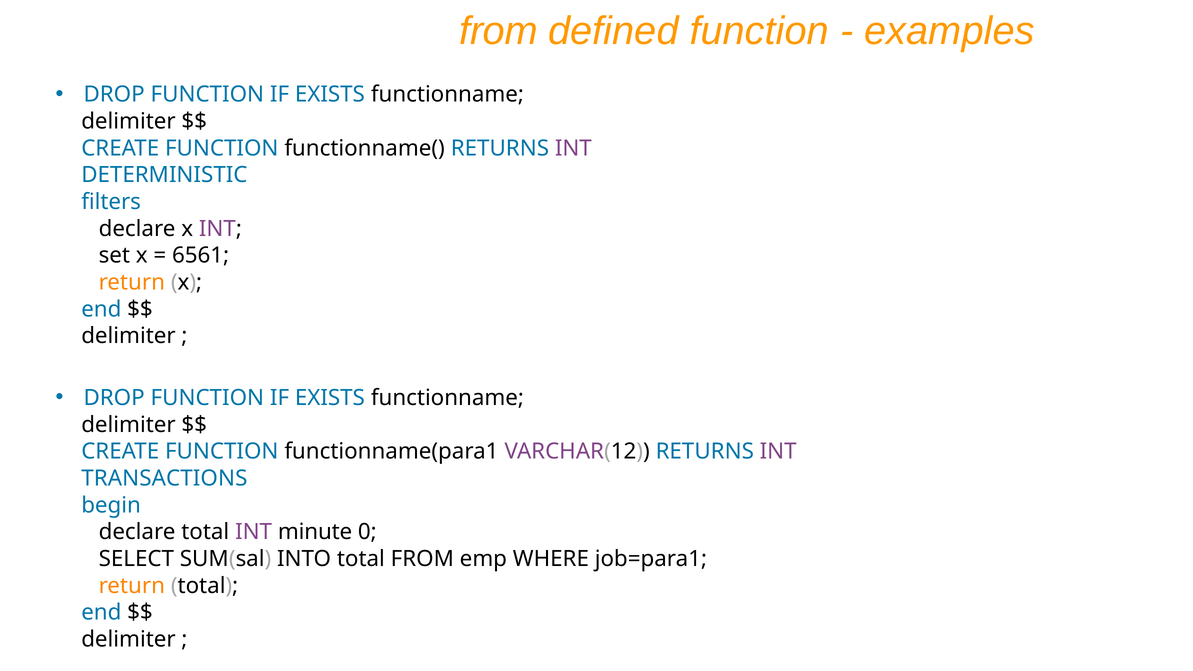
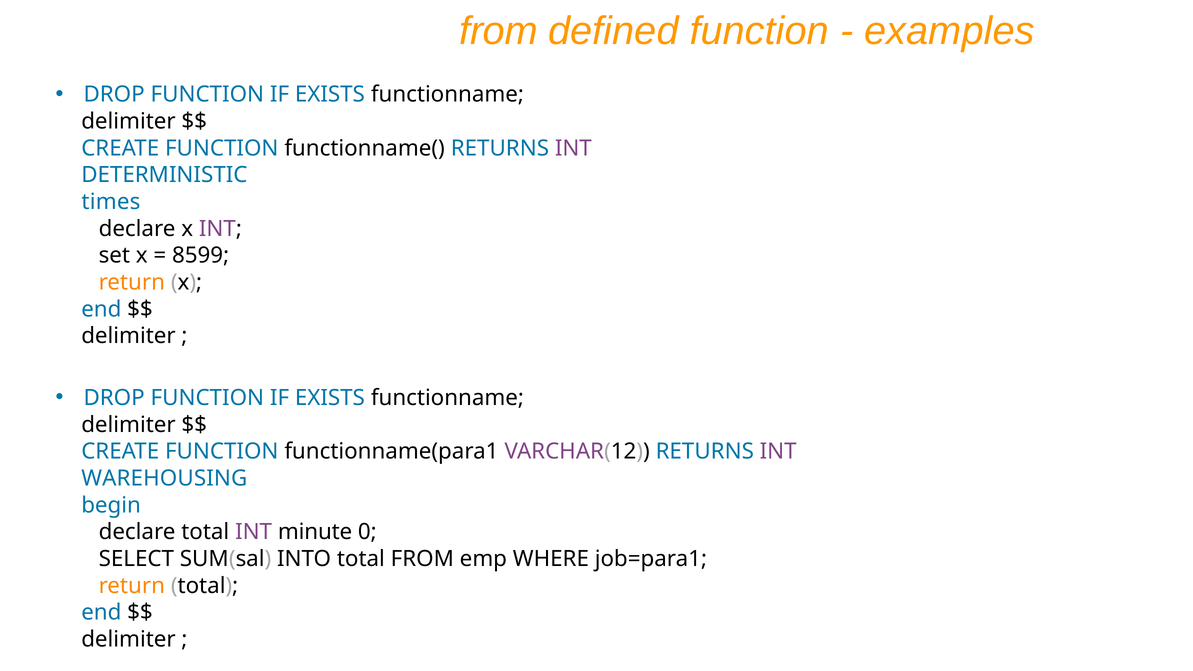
filters: filters -> times (111, 202)
6561: 6561 -> 8599 (201, 256)
TRANSACTIONS: TRANSACTIONS -> WAREHOUSING (164, 478)
